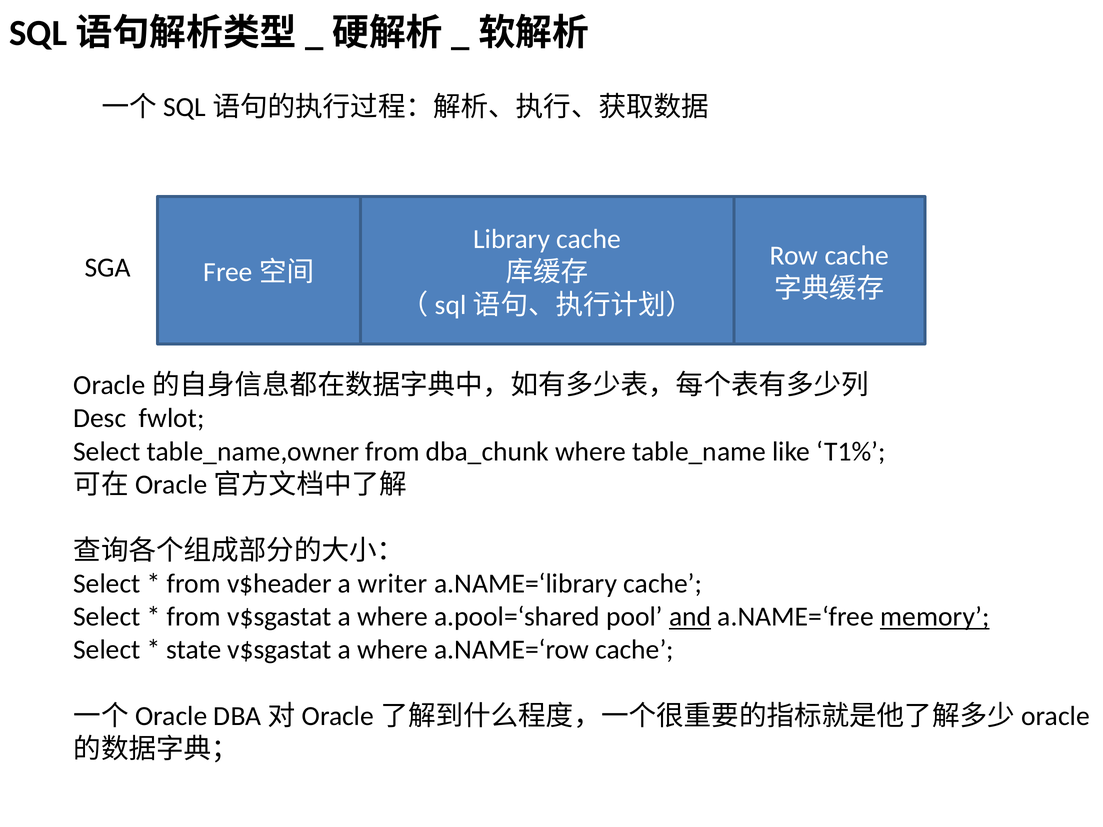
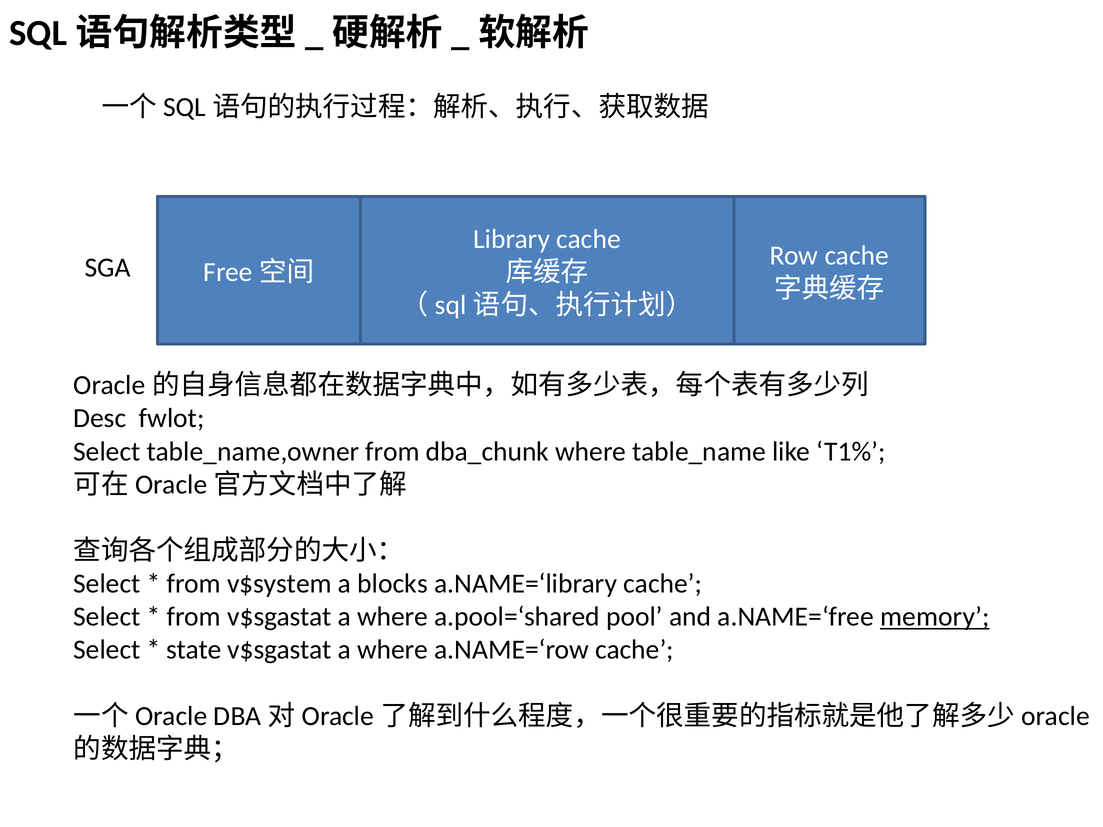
v$header: v$header -> v$system (279, 584)
writer: writer -> blocks (393, 584)
and underline: present -> none (690, 617)
